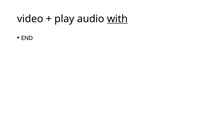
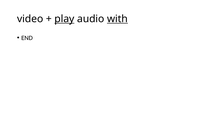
play underline: none -> present (64, 19)
